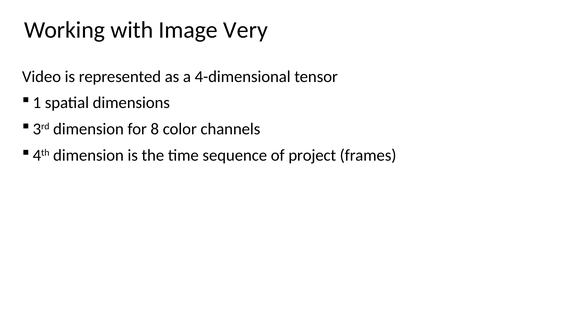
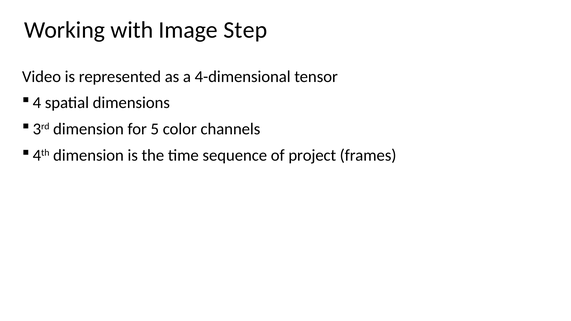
Very: Very -> Step (245, 30)
1: 1 -> 4 (37, 103)
8: 8 -> 5 (155, 129)
